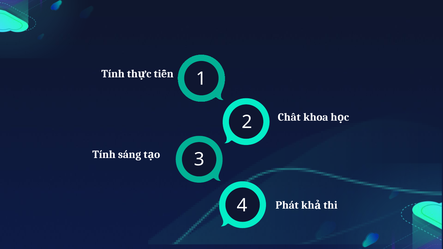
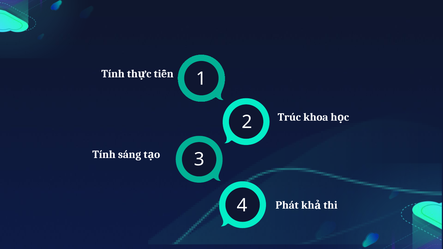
Chất: Chất -> Trúc (289, 117)
